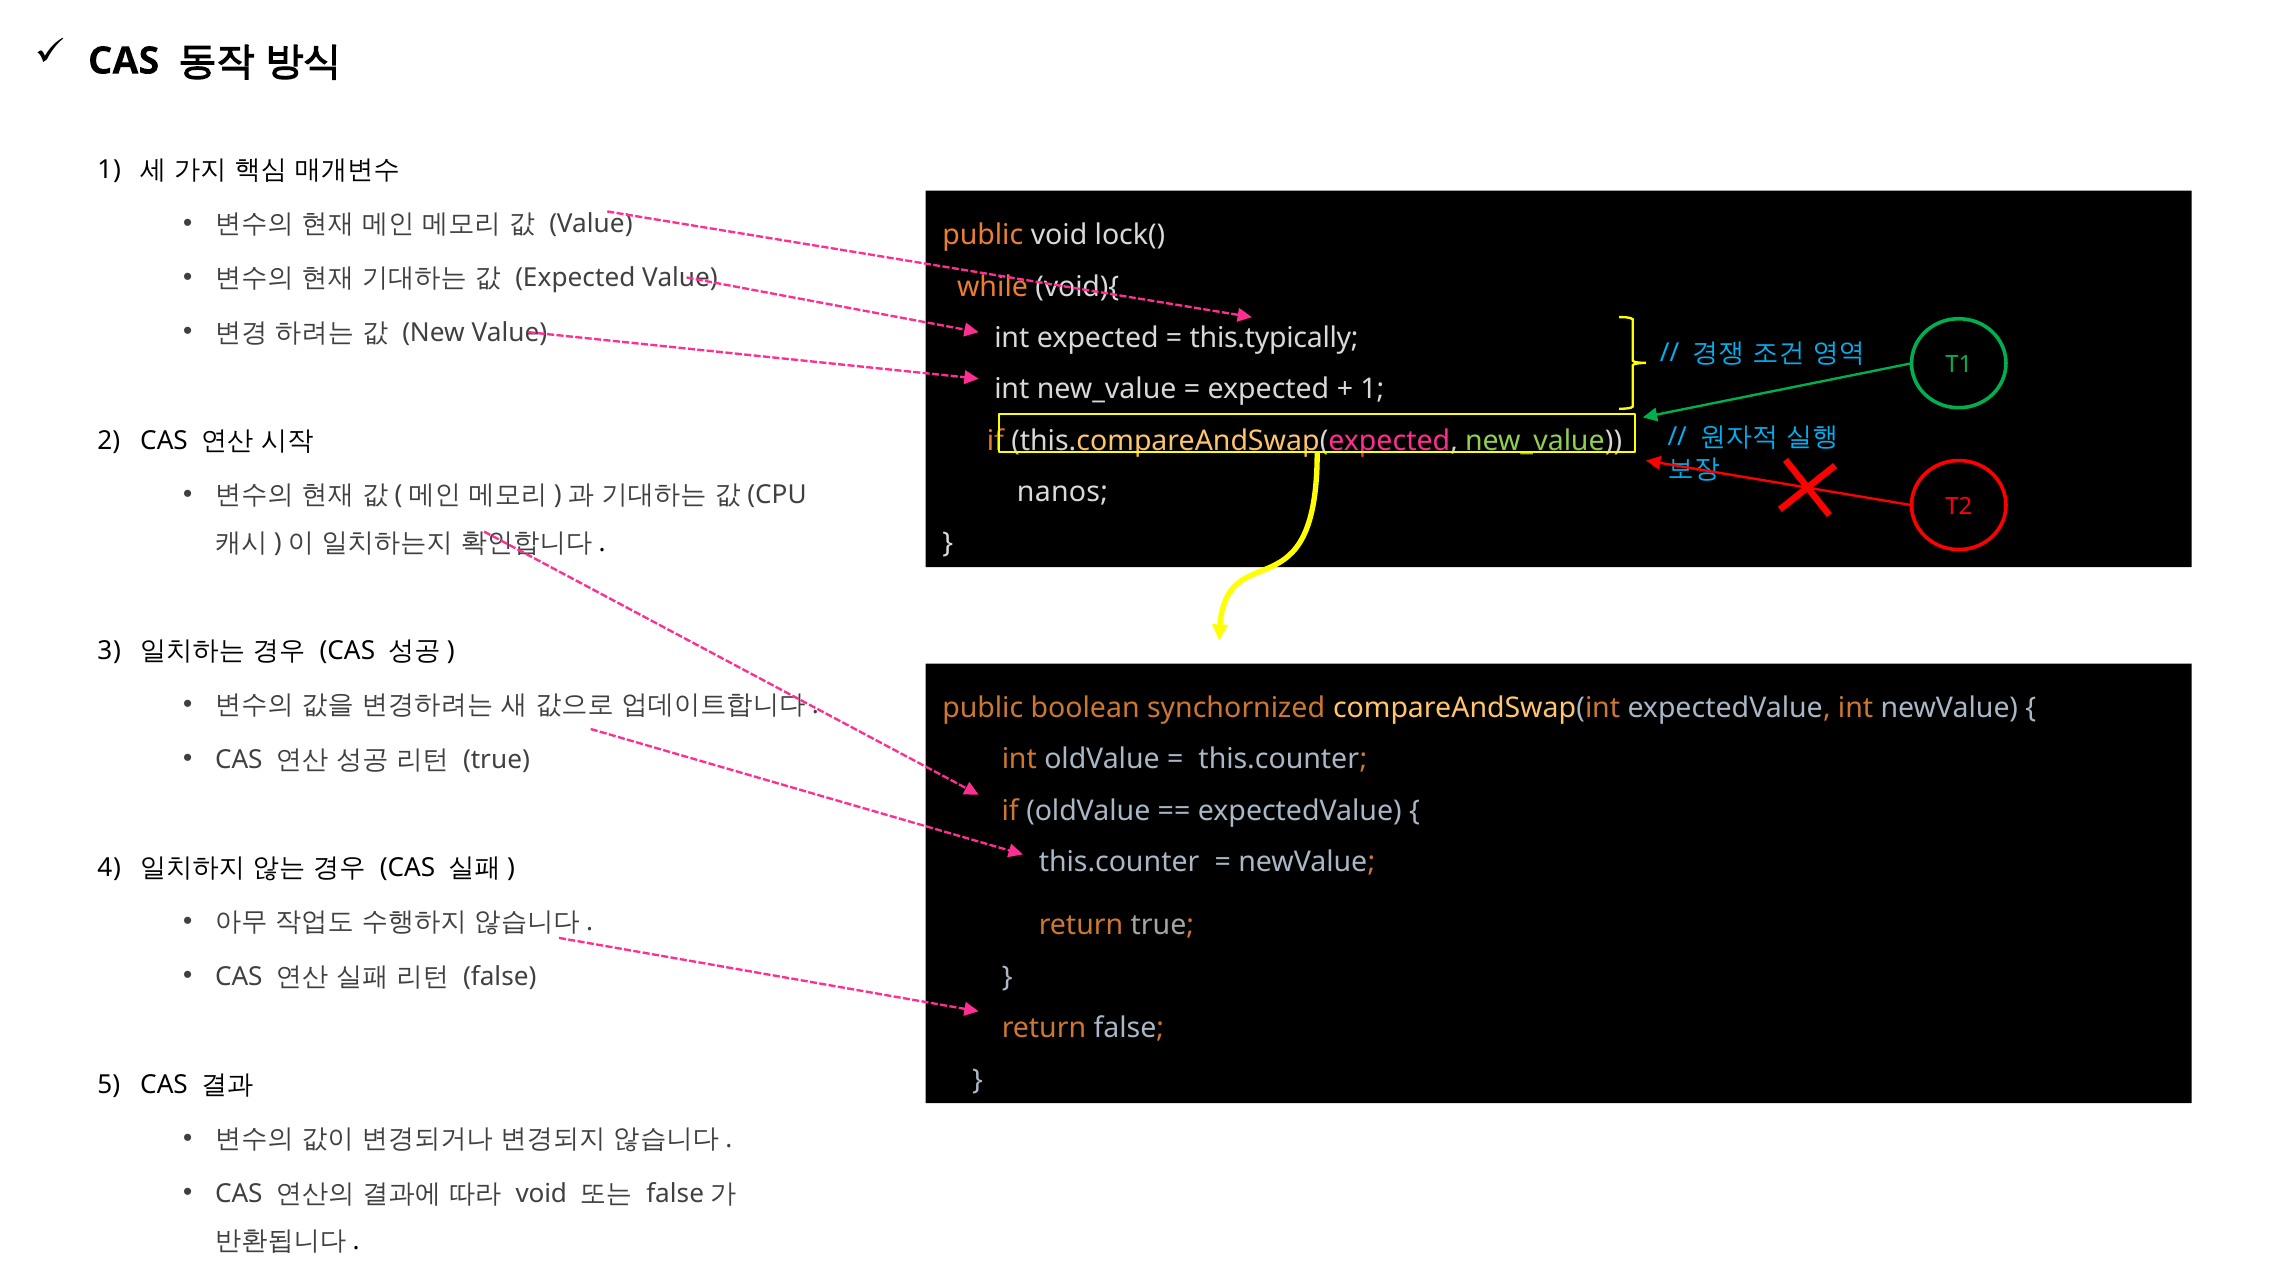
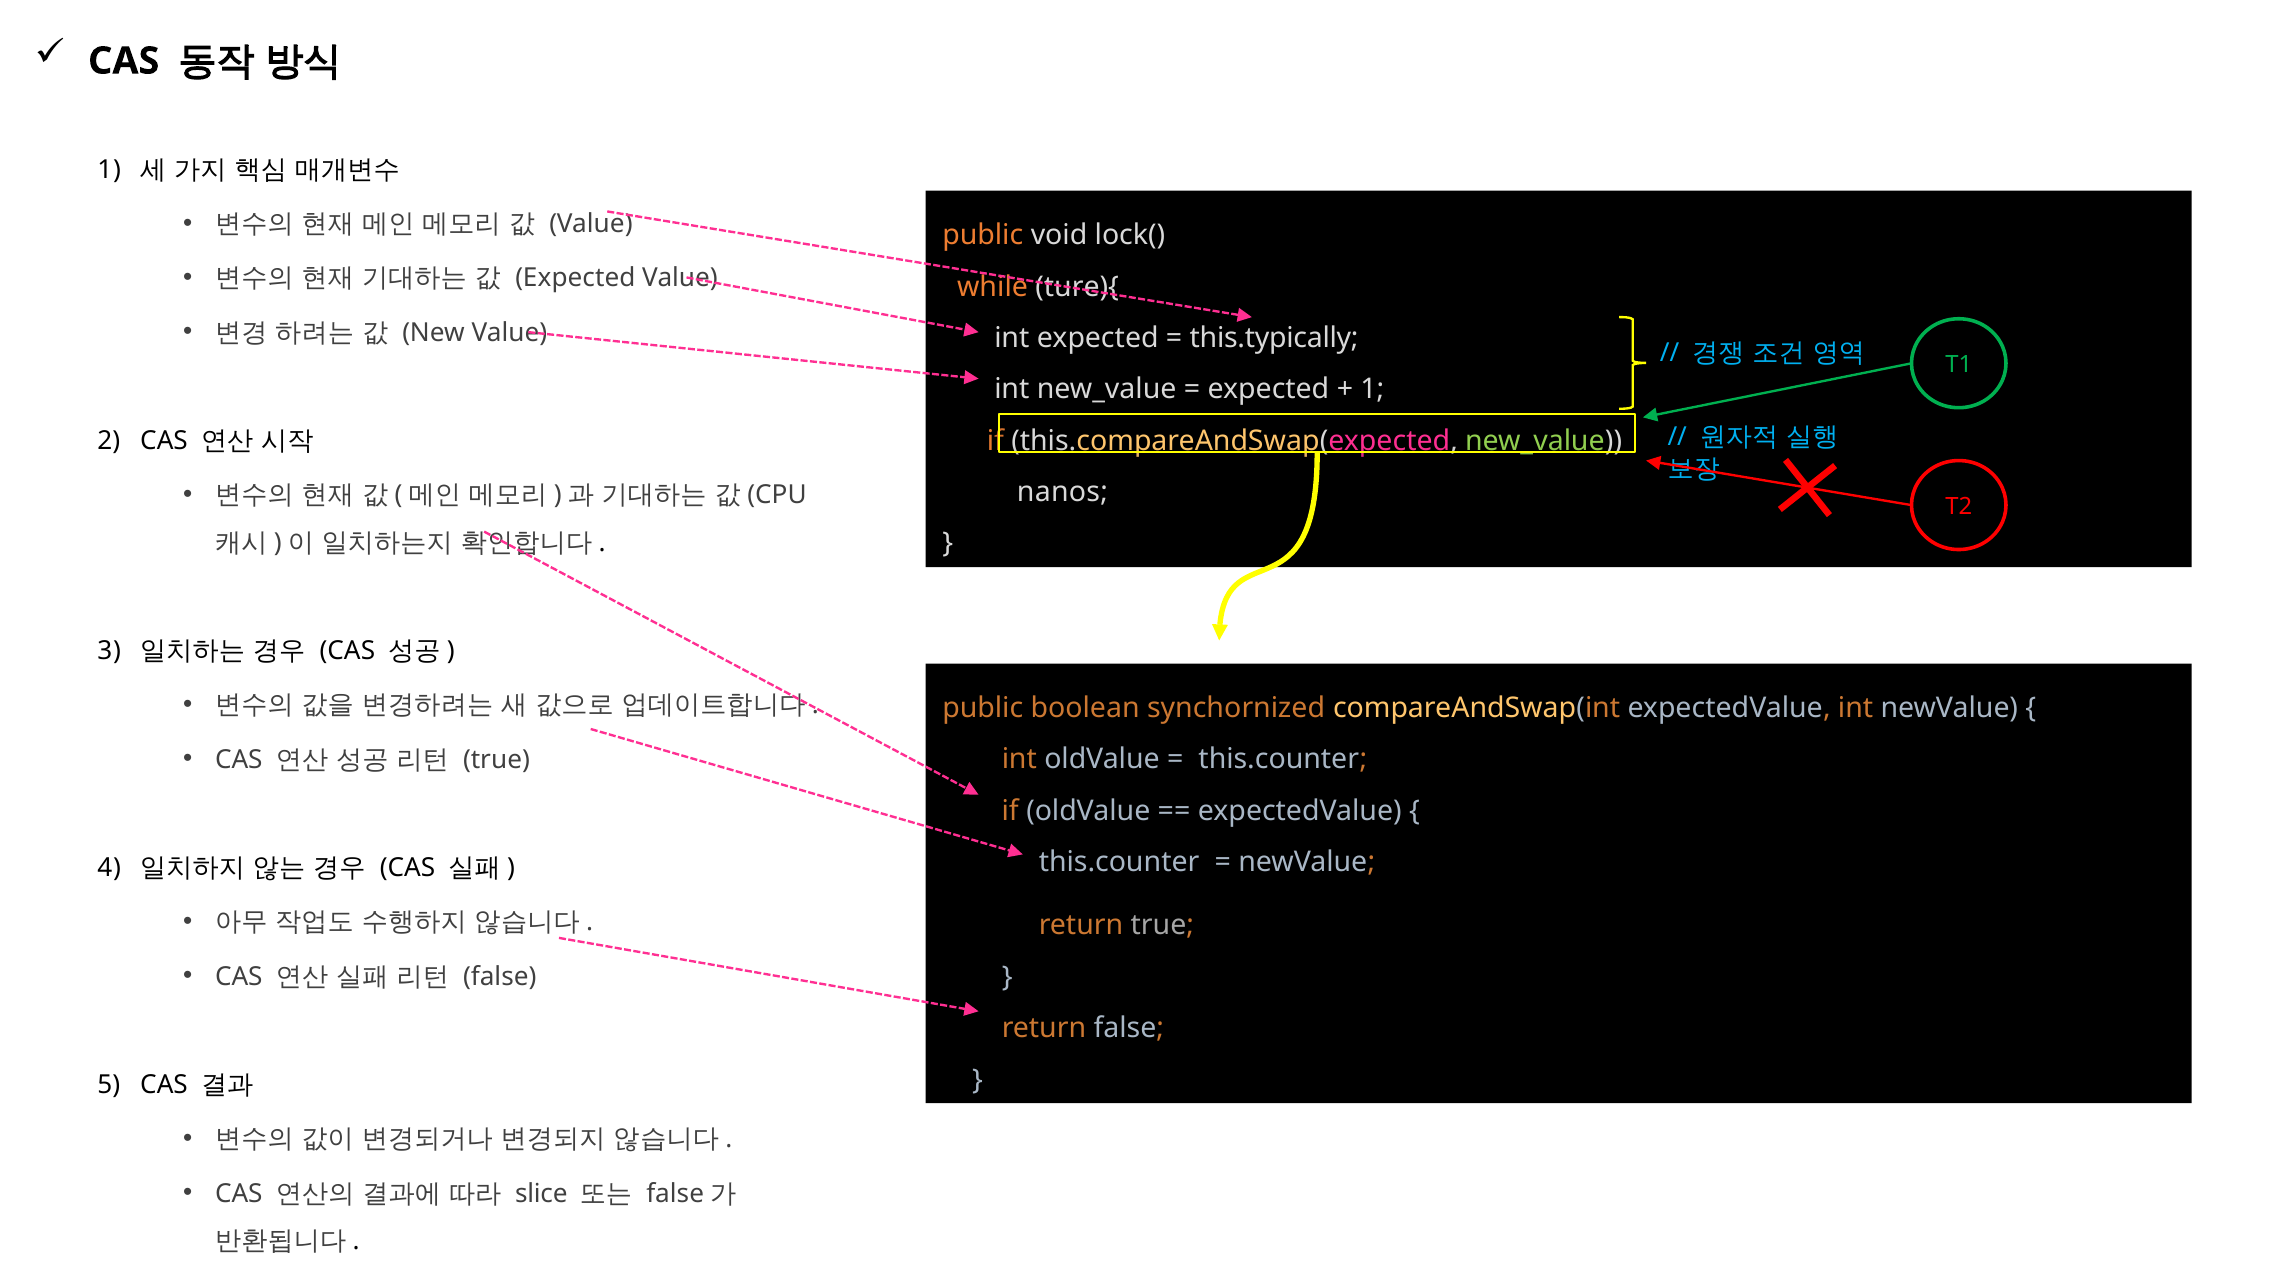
void){: void){ -> ture){ (1077, 287)
void: void -> slice (541, 1194)
